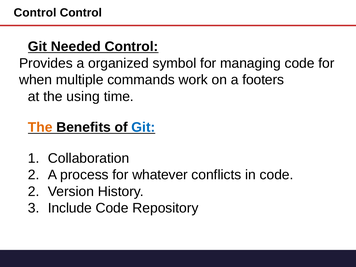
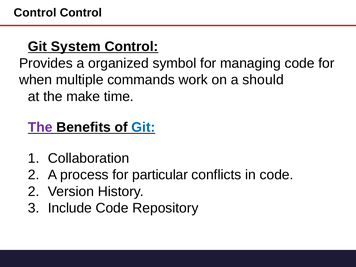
Needed: Needed -> System (76, 47)
footers: footers -> should (263, 80)
using: using -> make (83, 97)
The colour: orange -> purple (40, 127)
whatever: whatever -> particular (160, 175)
